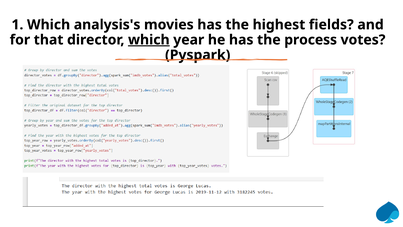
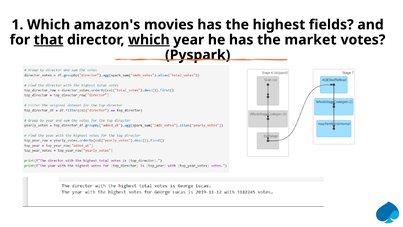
analysis's: analysis's -> amazon's (107, 25)
that underline: none -> present (49, 40)
process: process -> market (311, 40)
